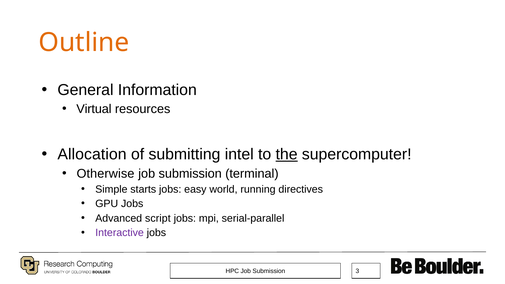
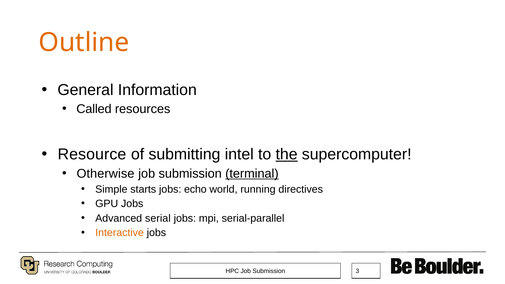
Virtual: Virtual -> Called (94, 109)
Allocation: Allocation -> Resource (92, 154)
terminal underline: none -> present (252, 174)
easy: easy -> echo (195, 189)
script: script -> serial (158, 218)
Interactive colour: purple -> orange (120, 233)
